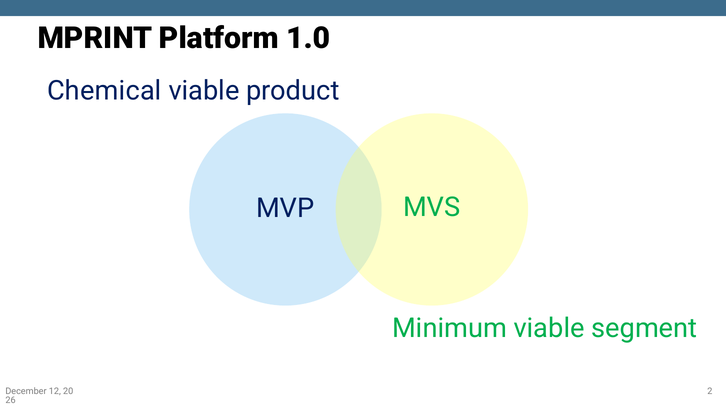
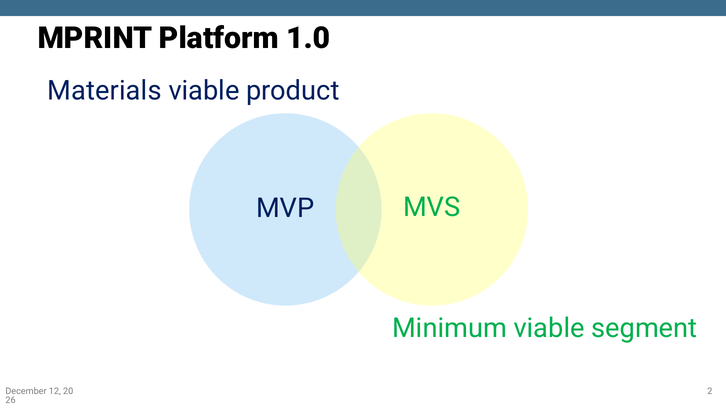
Chemical: Chemical -> Materials (104, 91)
